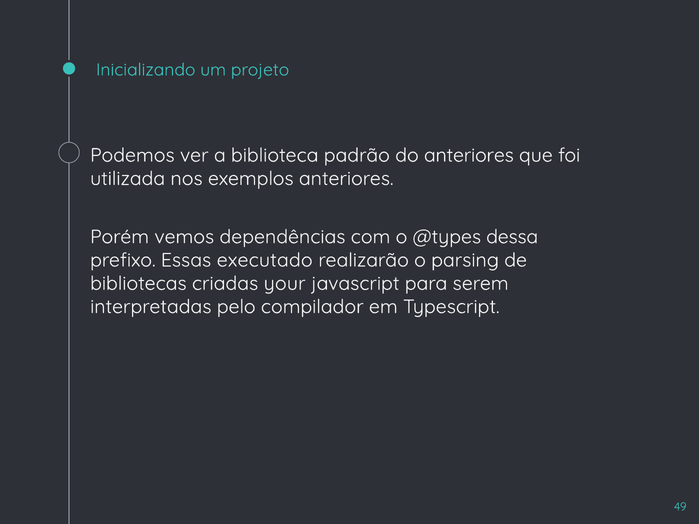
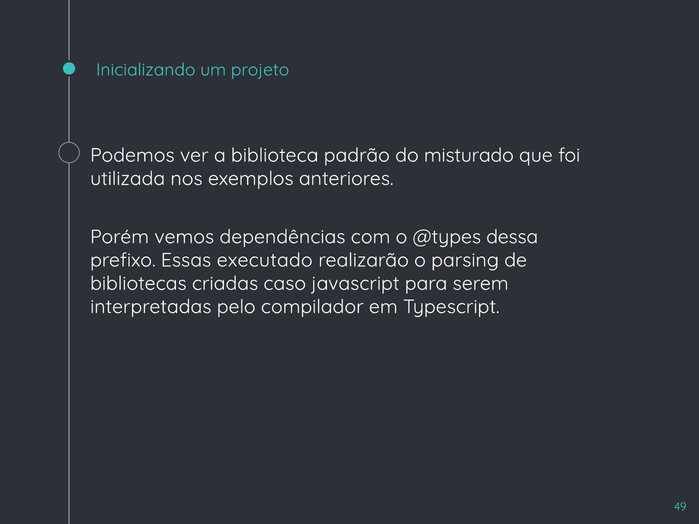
do anteriores: anteriores -> misturado (469, 155)
your: your -> caso (285, 284)
